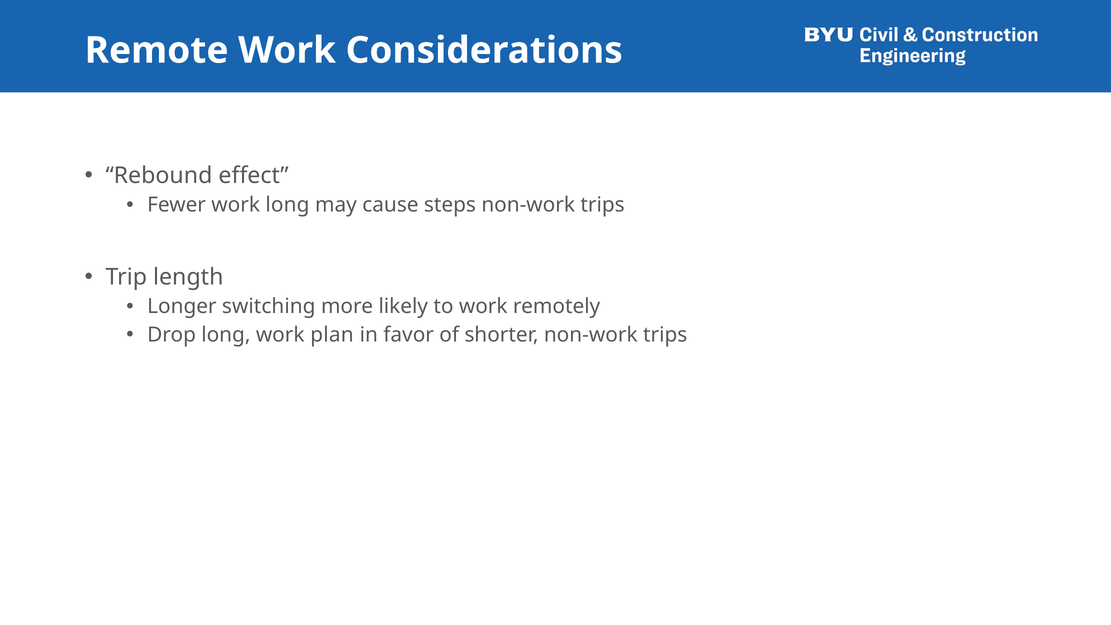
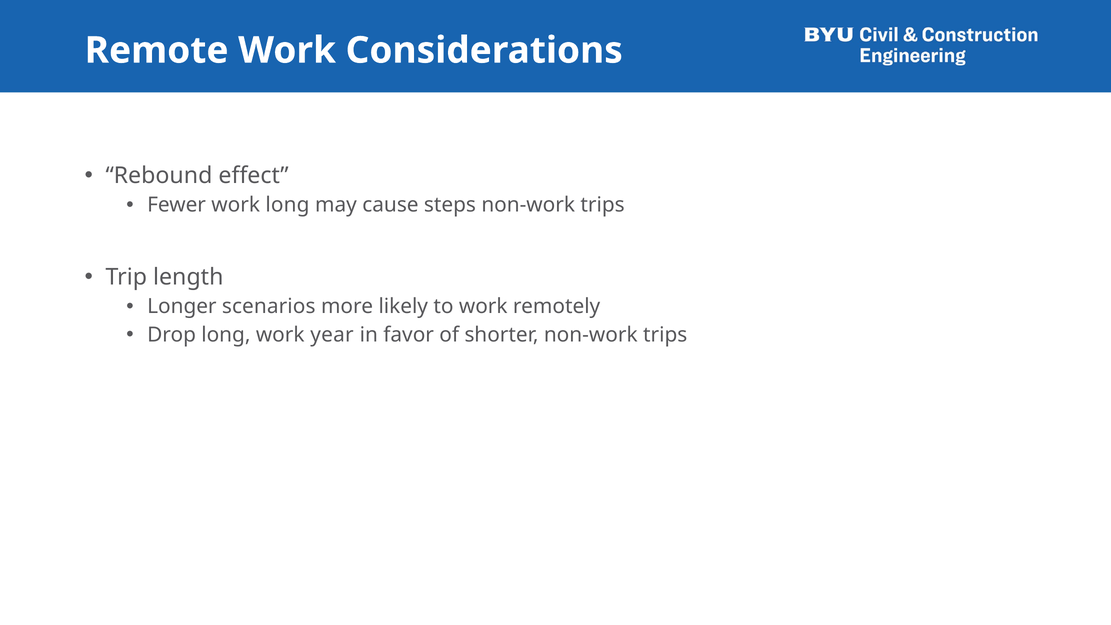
switching: switching -> scenarios (269, 306)
plan: plan -> year (332, 335)
